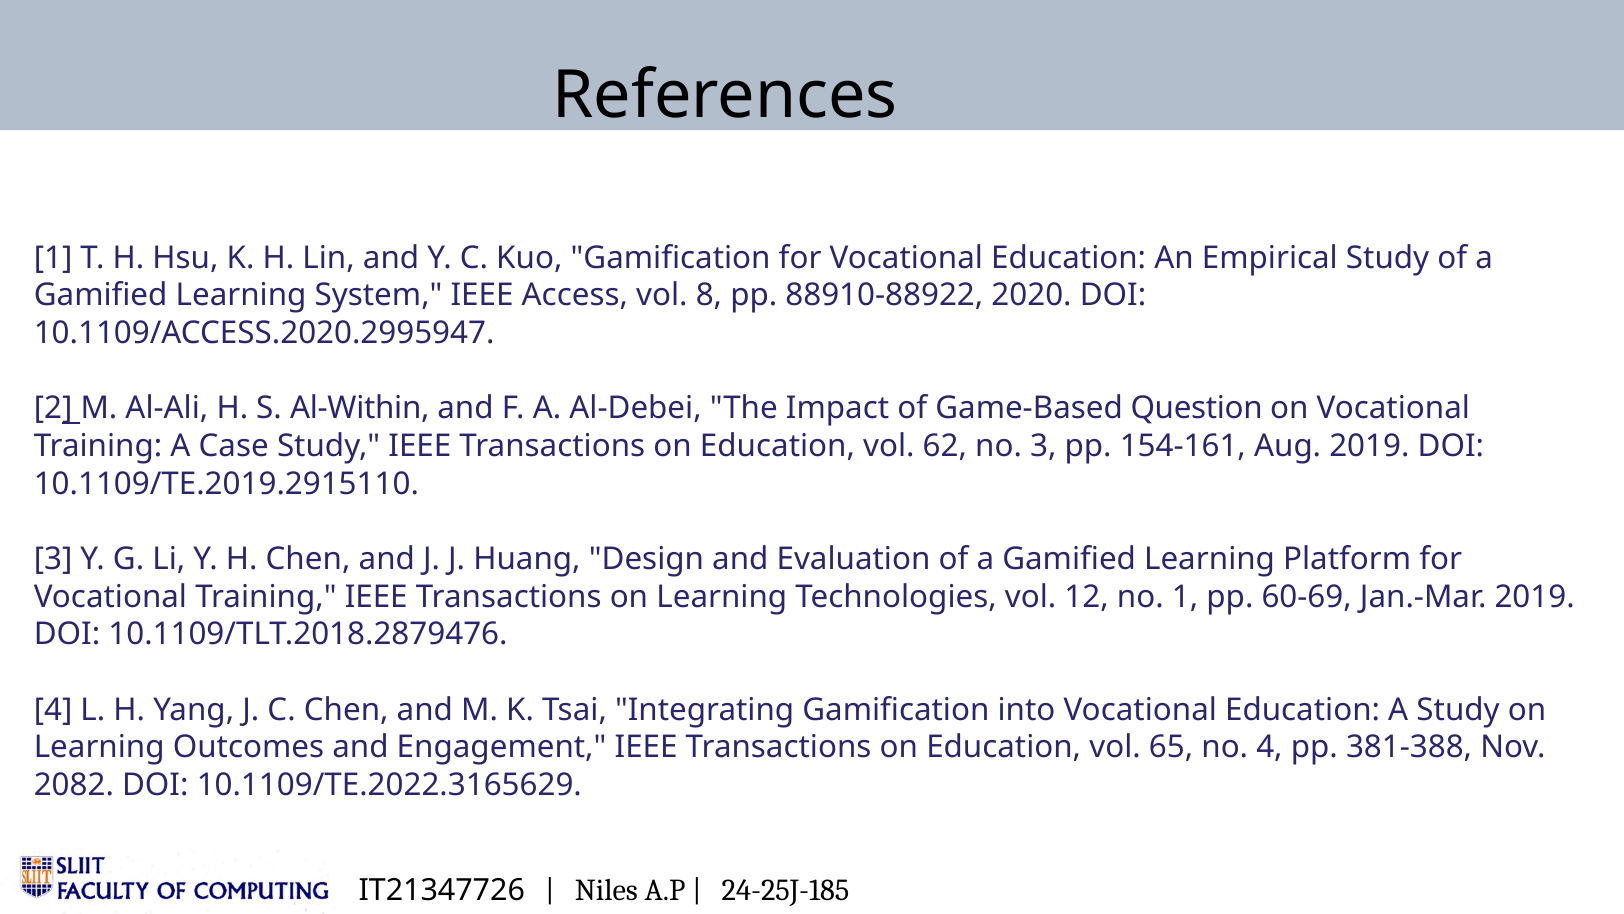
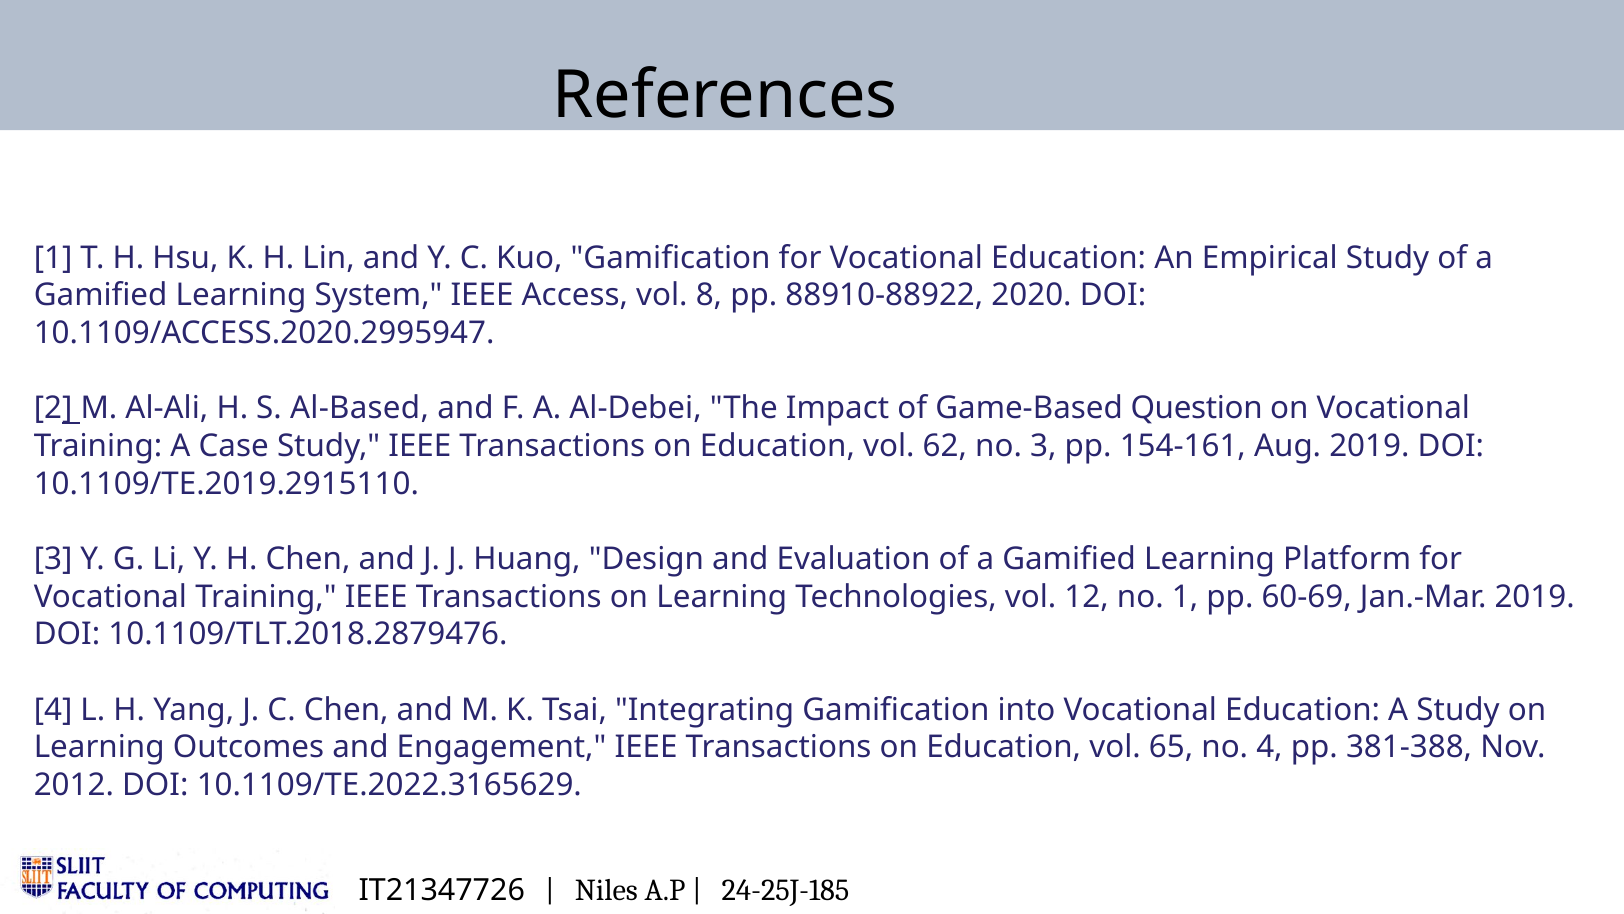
Al-Within: Al-Within -> Al-Based (360, 408)
2082: 2082 -> 2012 (74, 785)
